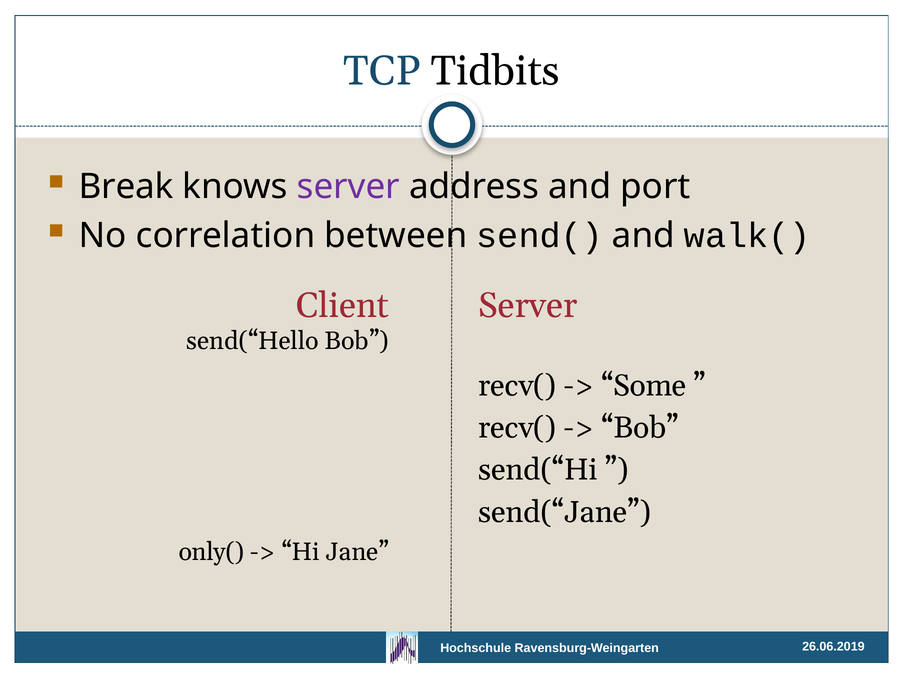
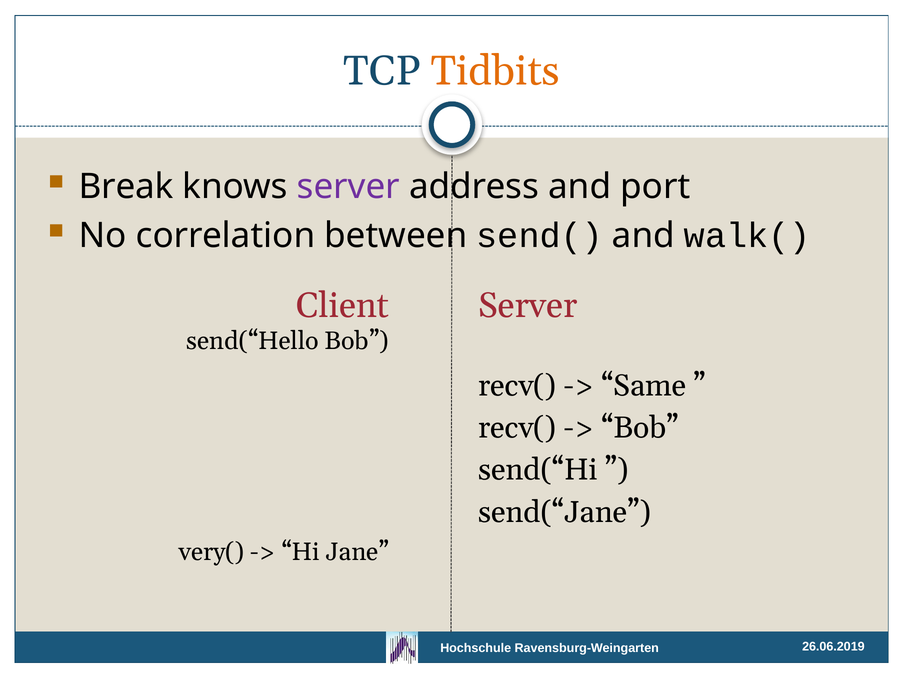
Tidbits colour: black -> orange (495, 71)
Some: Some -> Same (644, 386)
only(: only( -> very( (211, 552)
